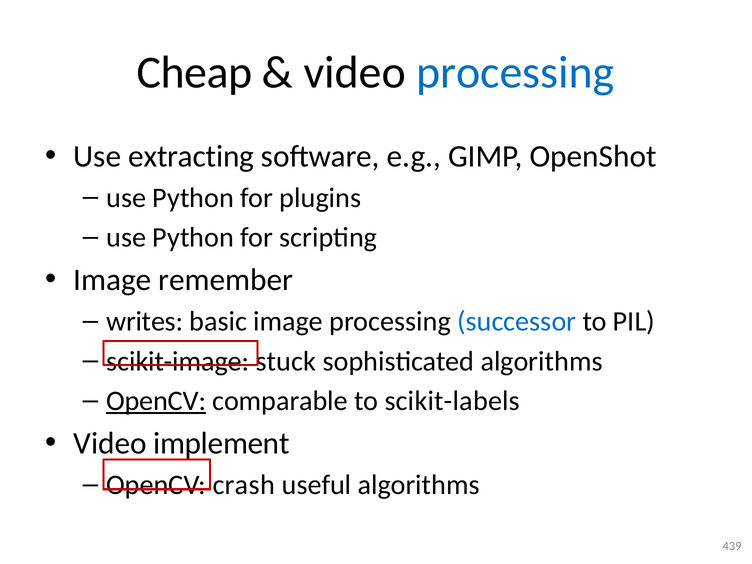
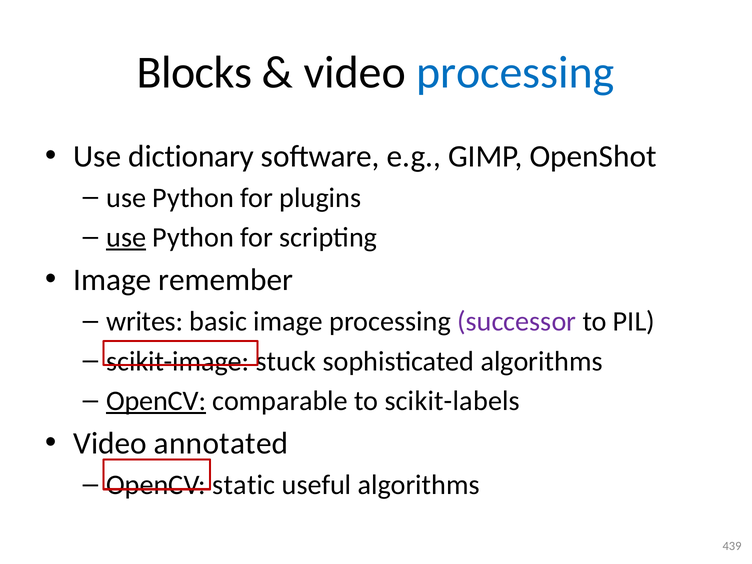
Cheap: Cheap -> Blocks (194, 73)
extracting: extracting -> dictionary (191, 156)
use underline: none -> present (126, 237)
successor colour: blue -> purple (517, 321)
implement: implement -> annotated (221, 444)
crash: crash -> static (244, 485)
